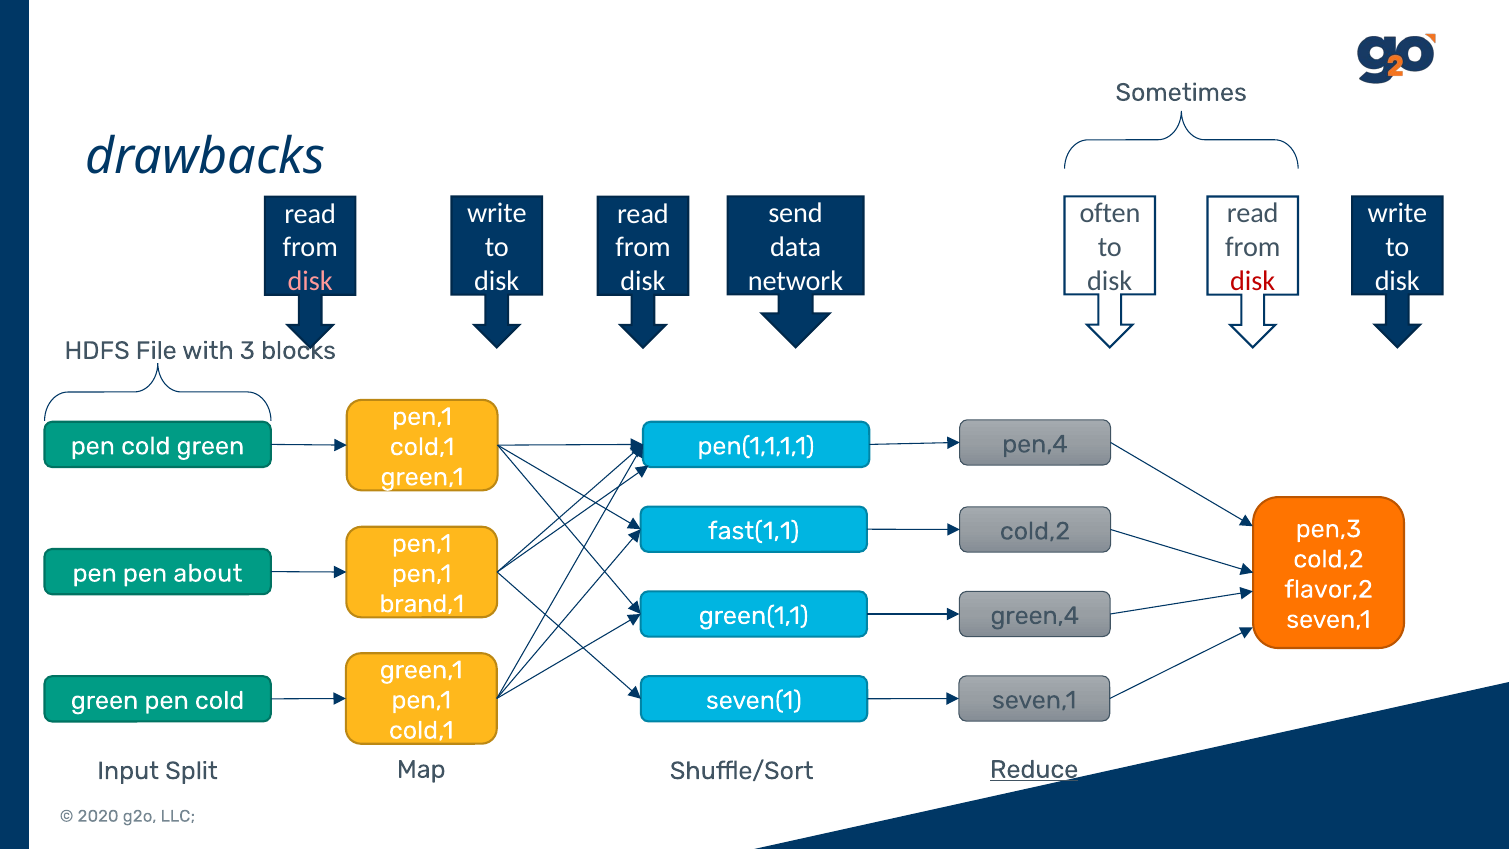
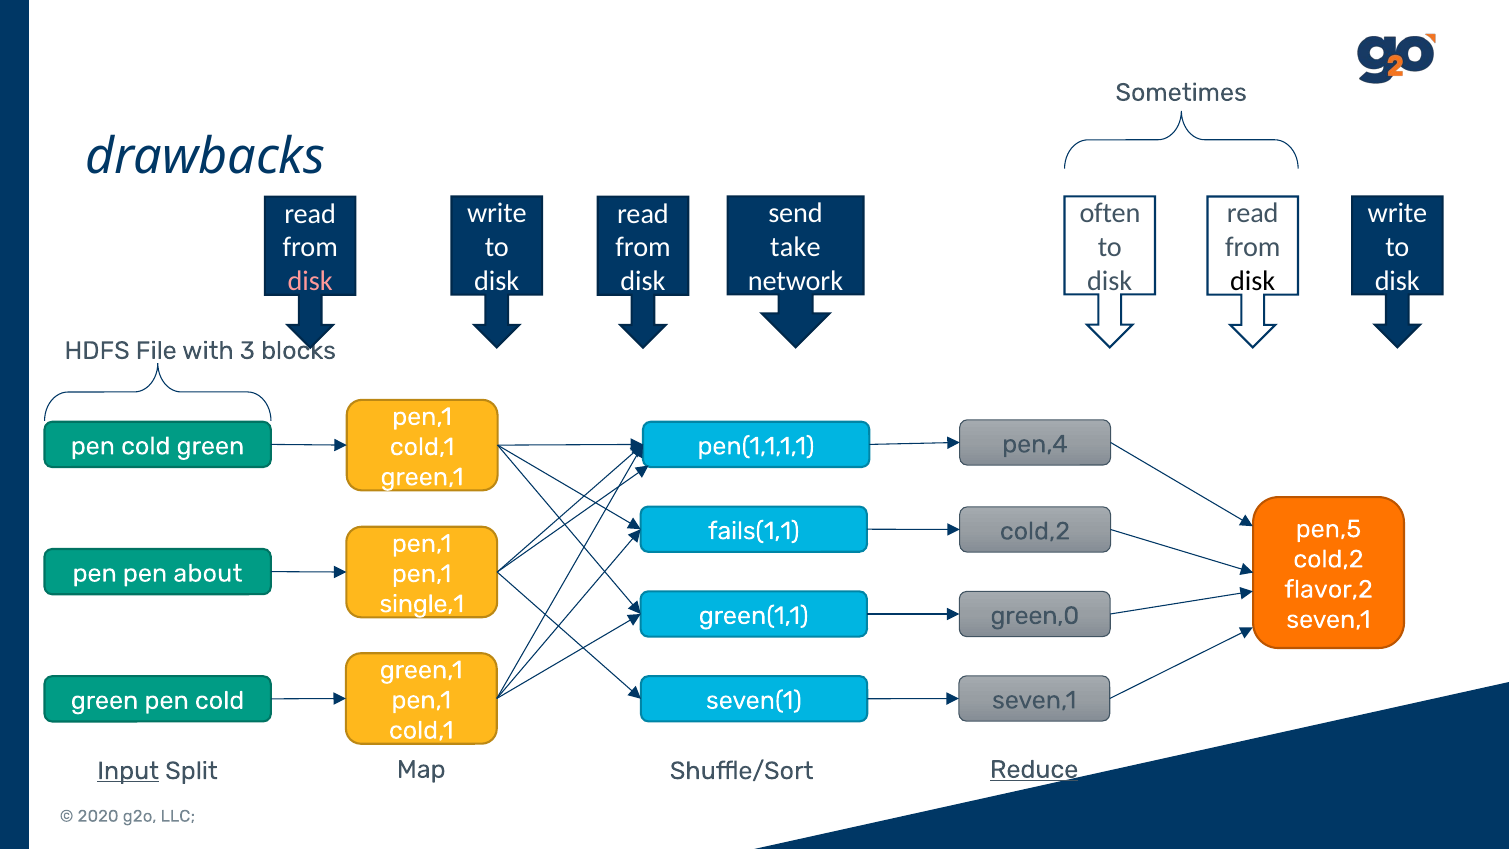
data: data -> take (795, 247)
disk colour: red -> black (1253, 281)
pen,3: pen,3 -> pen,5 (1328, 529)
fast(1,1: fast(1,1 -> fails(1,1 (754, 531)
brand,1: brand,1 -> single,1 (422, 604)
green,4: green,4 -> green,0 (1035, 616)
Input underline: none -> present (128, 771)
